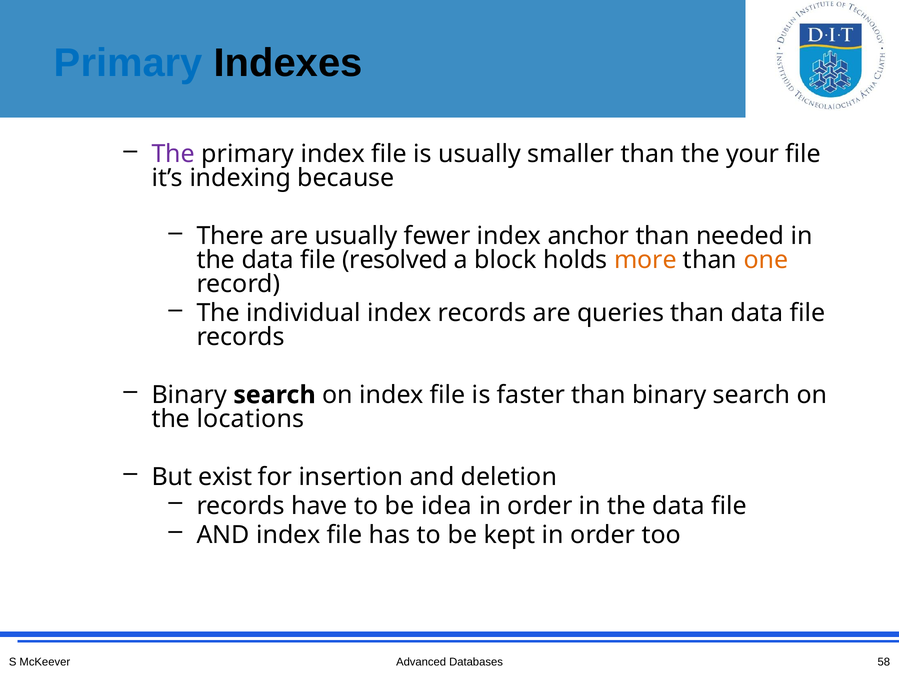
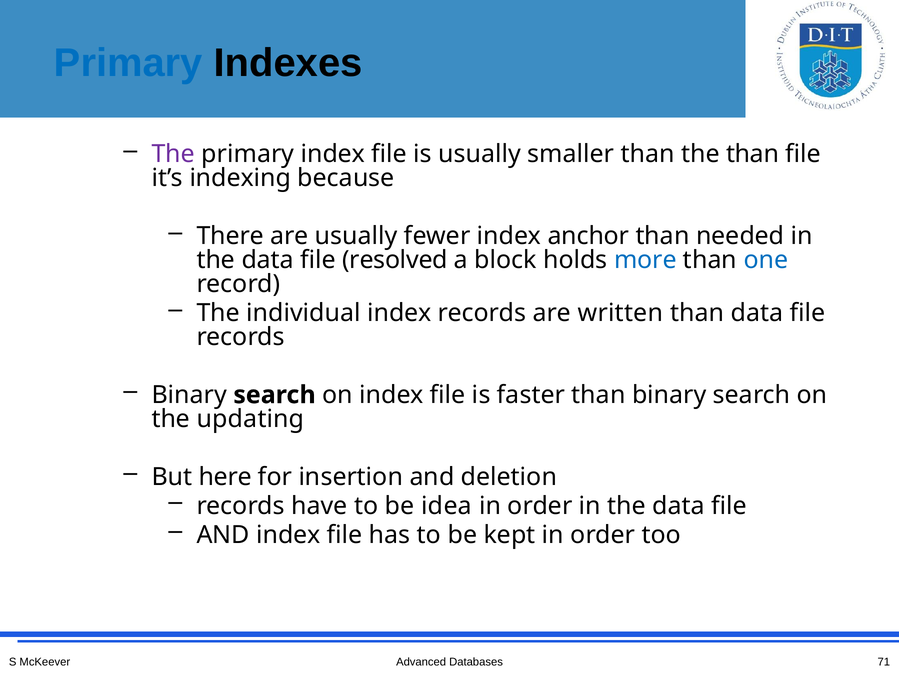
the your: your -> than (753, 154)
more colour: orange -> blue (645, 260)
one colour: orange -> blue (766, 260)
queries: queries -> written (620, 313)
locations: locations -> updating (250, 419)
exist: exist -> here (225, 477)
58: 58 -> 71 (884, 662)
